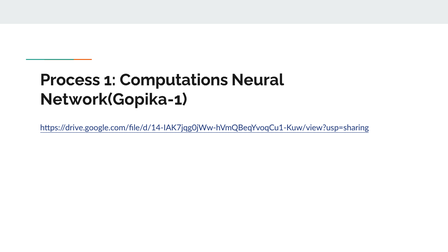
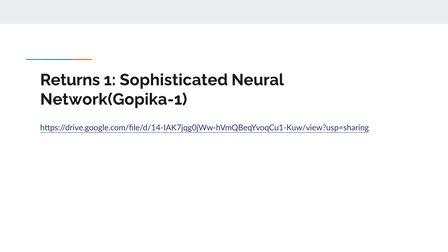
Process: Process -> Returns (70, 80)
Computations: Computations -> Sophisticated (174, 80)
